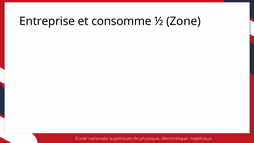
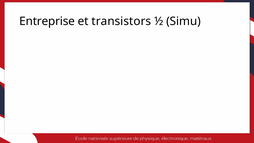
consomme: consomme -> transistors (121, 21)
Zone: Zone -> Simu (183, 21)
